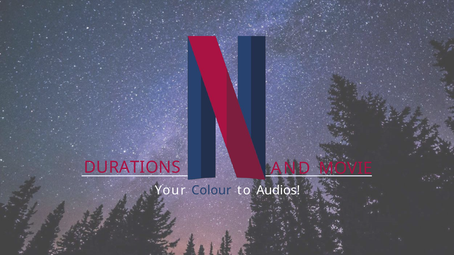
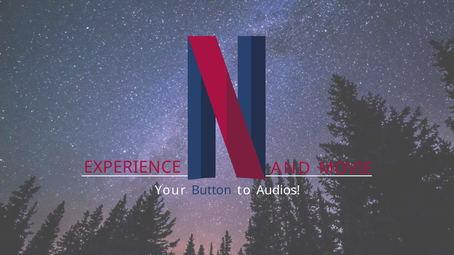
DURATIONS: DURATIONS -> EXPERIENCE (132, 168)
Colour: Colour -> Button (211, 191)
